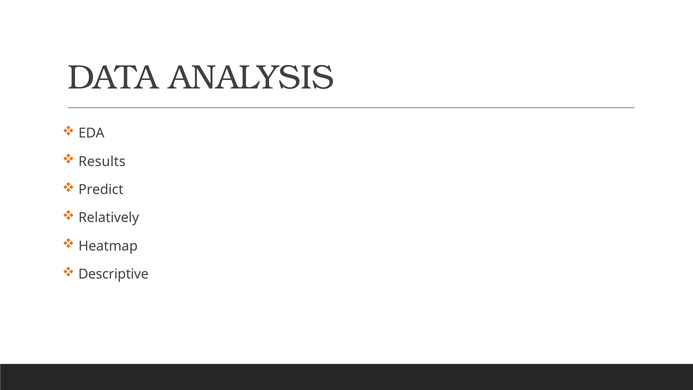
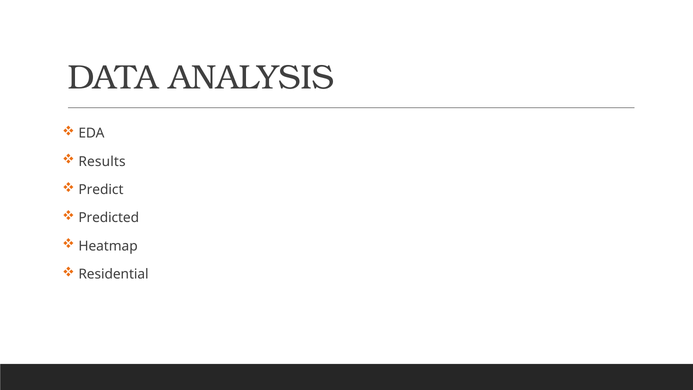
Relatively: Relatively -> Predicted (109, 218)
Descriptive: Descriptive -> Residential (113, 274)
